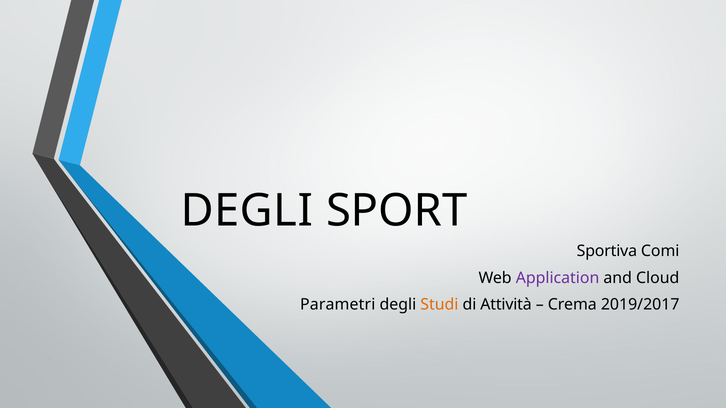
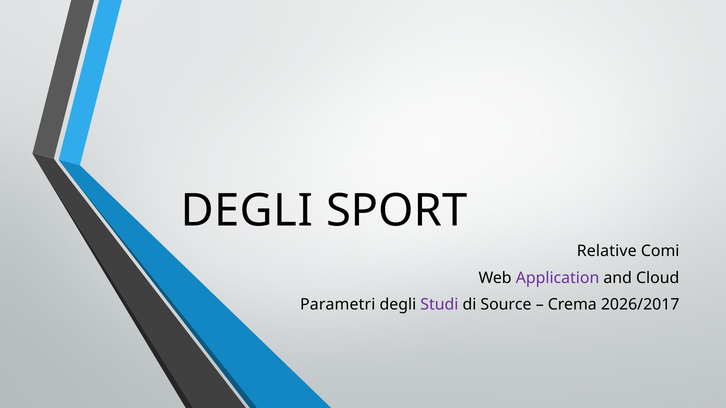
Sportiva: Sportiva -> Relative (607, 251)
Studi colour: orange -> purple (439, 305)
Attività: Attività -> Source (506, 305)
2019/2017: 2019/2017 -> 2026/2017 (640, 305)
